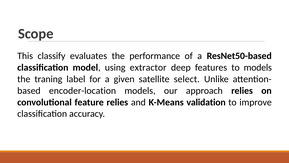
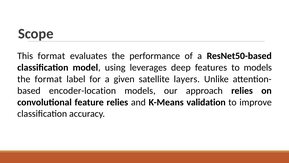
This classify: classify -> format (51, 56)
extractor: extractor -> leverages (148, 67)
the traning: traning -> format (48, 79)
select: select -> layers (187, 79)
